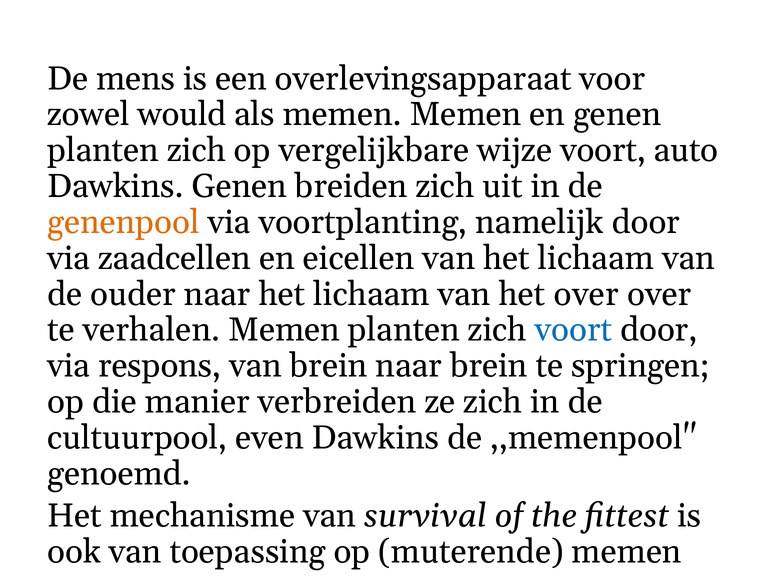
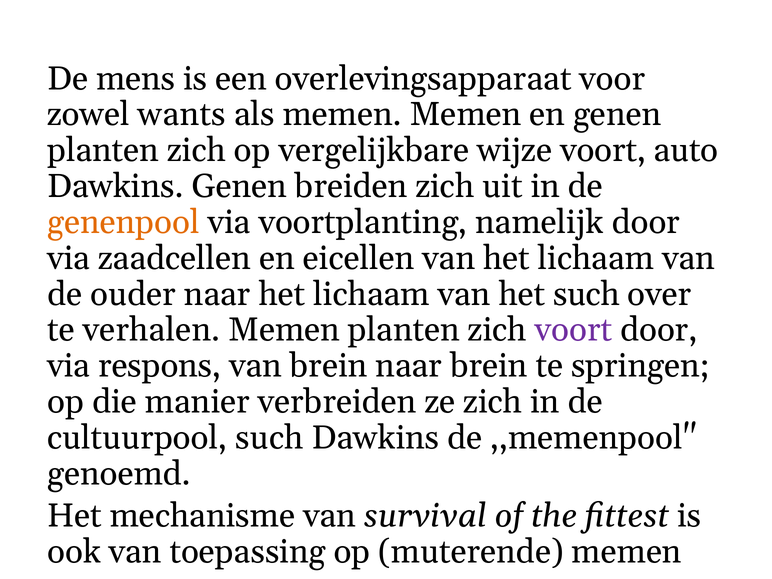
would: would -> wants (182, 114)
het over: over -> such (587, 294)
voort colour: blue -> purple (573, 330)
cultuurpool even: even -> such (269, 438)
